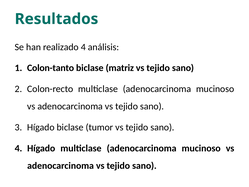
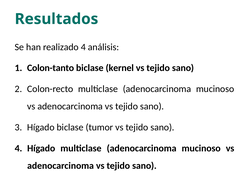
matriz: matriz -> kernel (120, 68)
